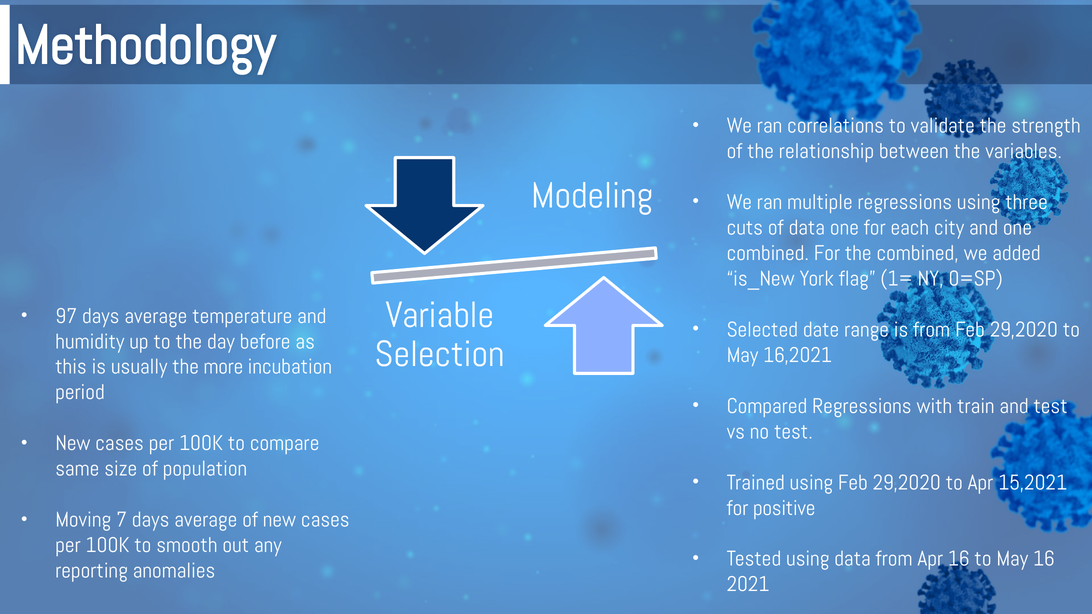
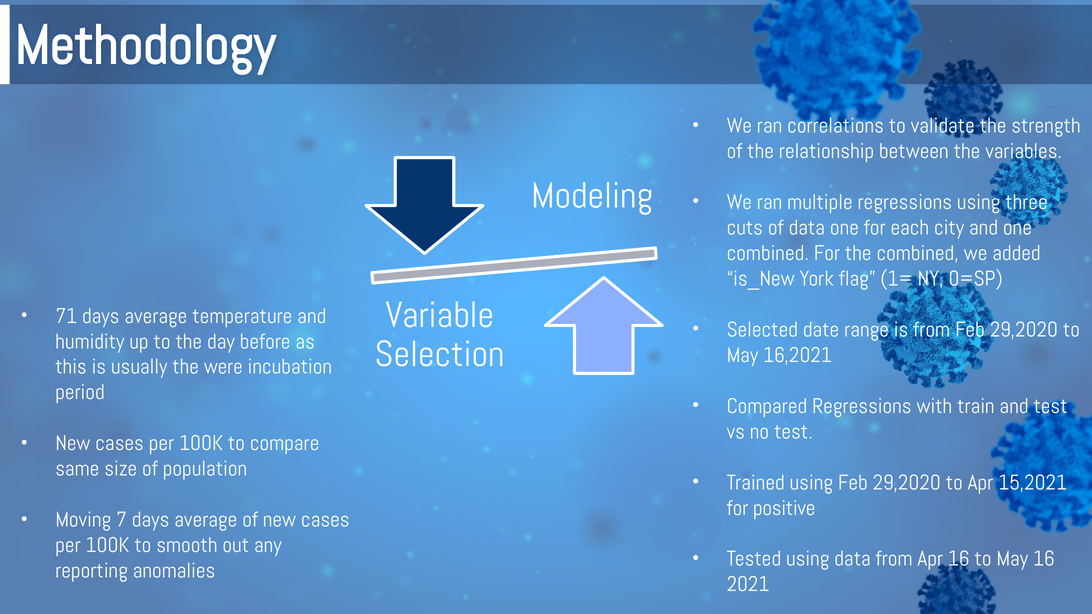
97: 97 -> 71 (66, 316)
more: more -> were (223, 367)
